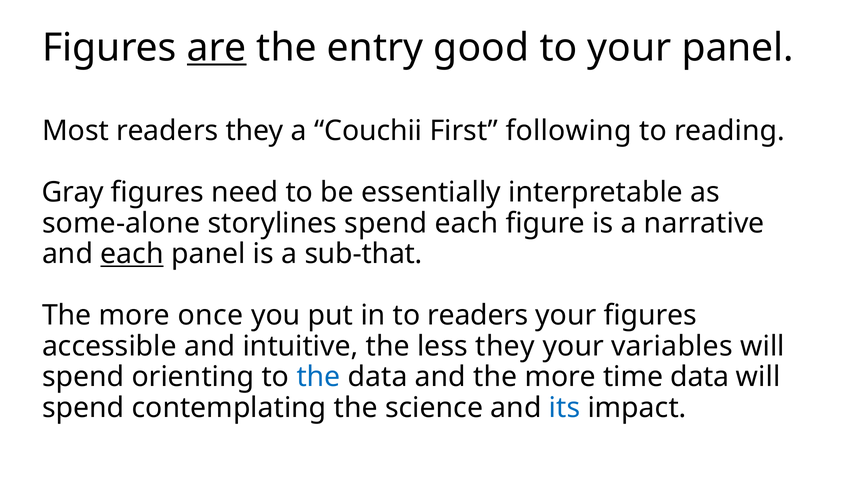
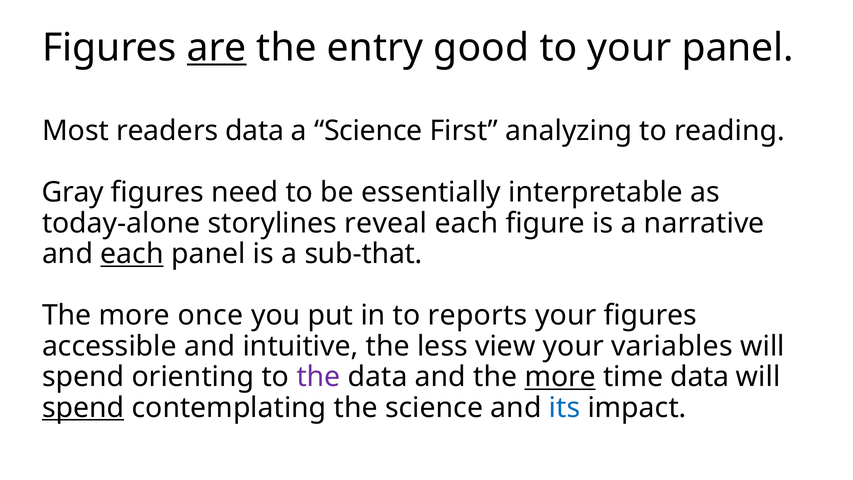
readers they: they -> data (255, 131)
a Couchii: Couchii -> Science (368, 131)
following: following -> analyzing (569, 131)
some-alone: some-alone -> today-alone (121, 223)
storylines spend: spend -> reveal (386, 223)
to readers: readers -> reports (478, 315)
less they: they -> view (505, 346)
the colour: blue -> purple (318, 377)
more underline: none -> present (560, 377)
spend underline: none -> present (83, 407)
